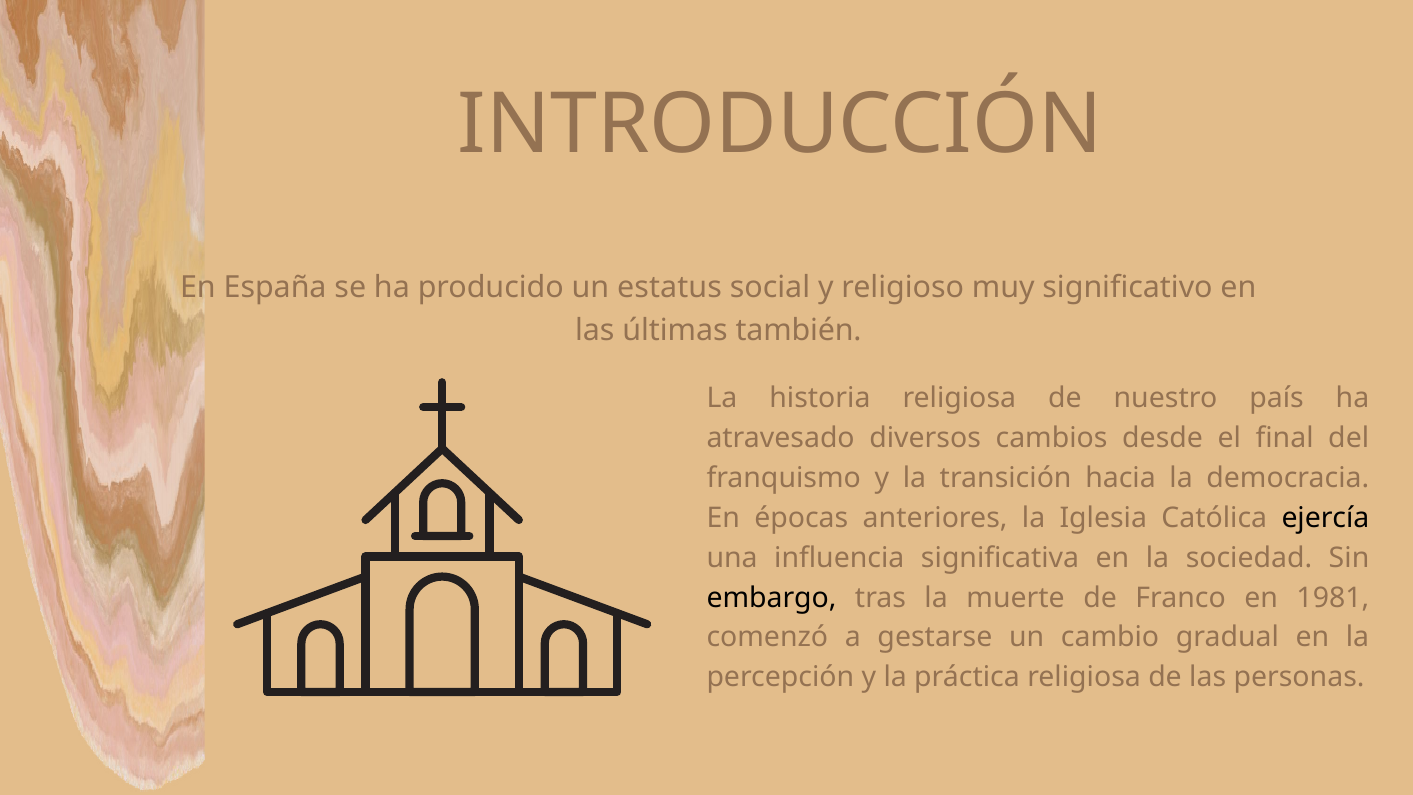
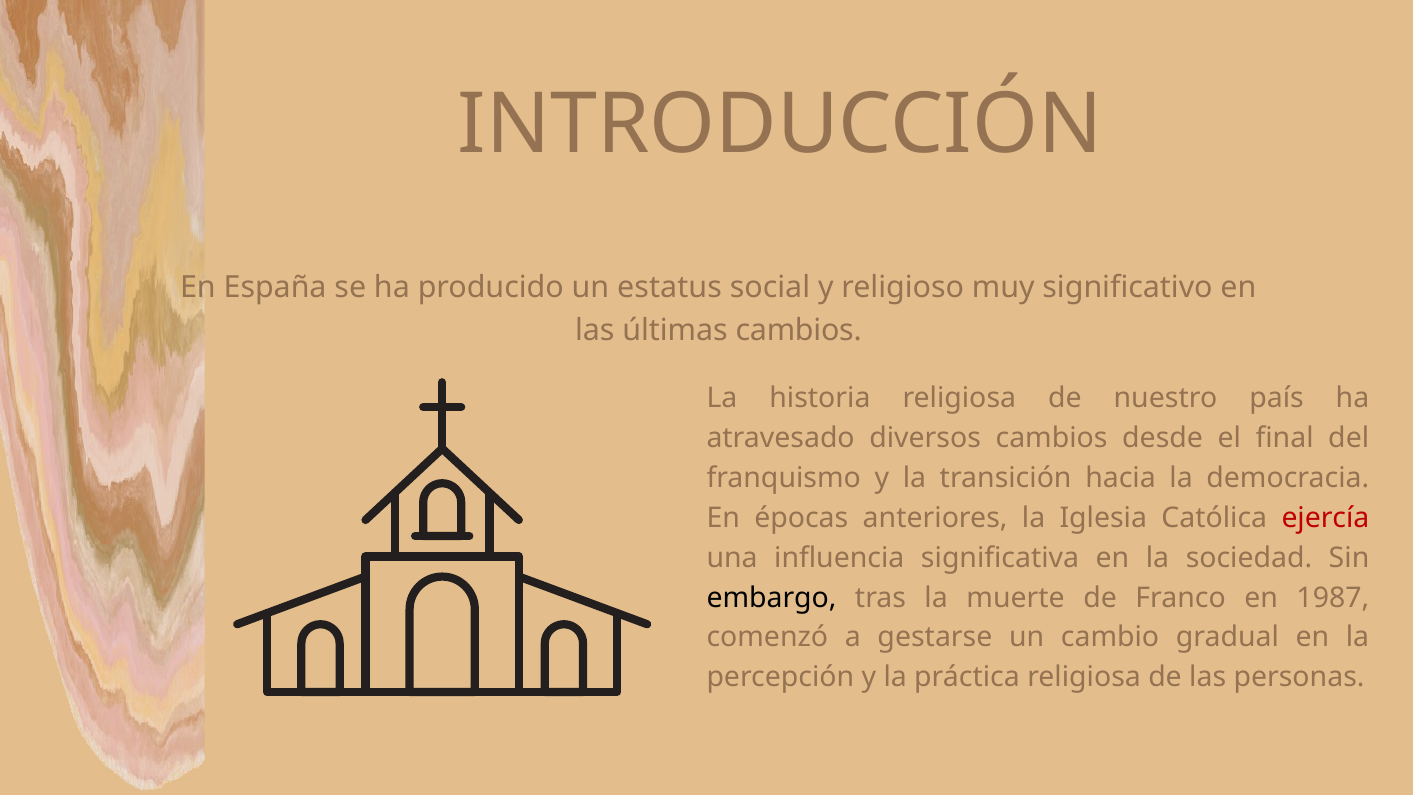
últimas también: también -> cambios (799, 330)
ejercía colour: black -> red (1325, 518)
1981: 1981 -> 1987 (1333, 598)
